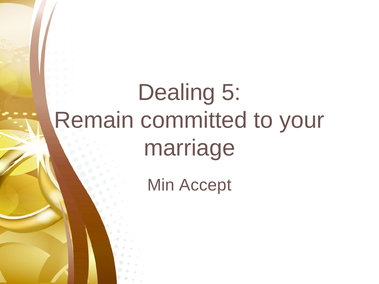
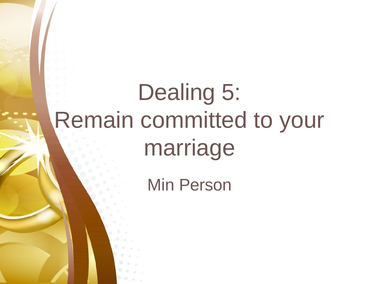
Accept: Accept -> Person (205, 185)
